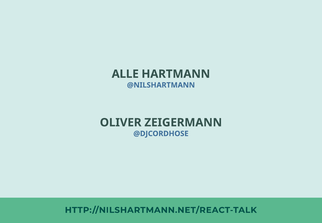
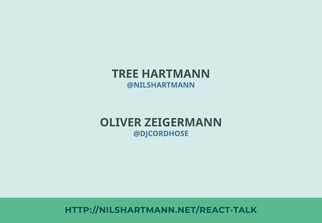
ALLE: ALLE -> TREE (125, 74)
